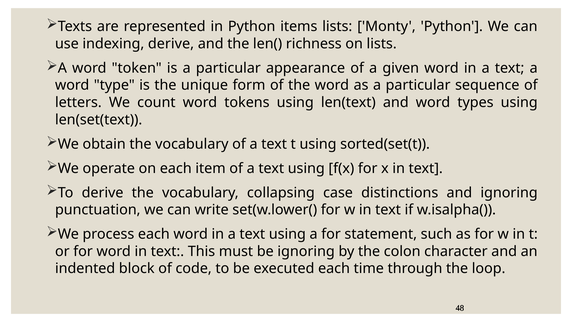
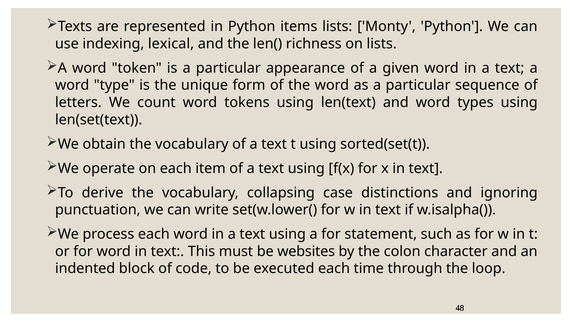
indexing derive: derive -> lexical (171, 44)
be ignoring: ignoring -> websites (306, 251)
